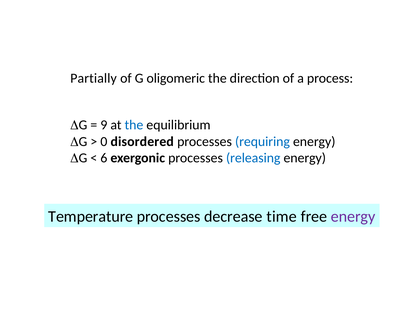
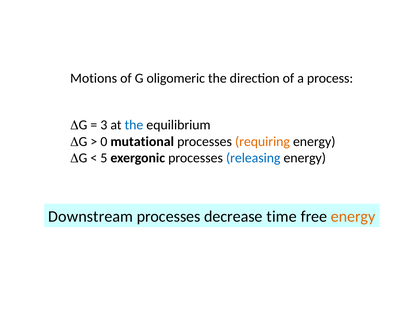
Partially: Partially -> Motions (94, 78)
9: 9 -> 3 (104, 125)
disordered: disordered -> mutational (142, 141)
requiring colour: blue -> orange (262, 141)
6: 6 -> 5 (104, 158)
Temperature: Temperature -> Downstream (91, 216)
energy colour: purple -> orange (353, 216)
